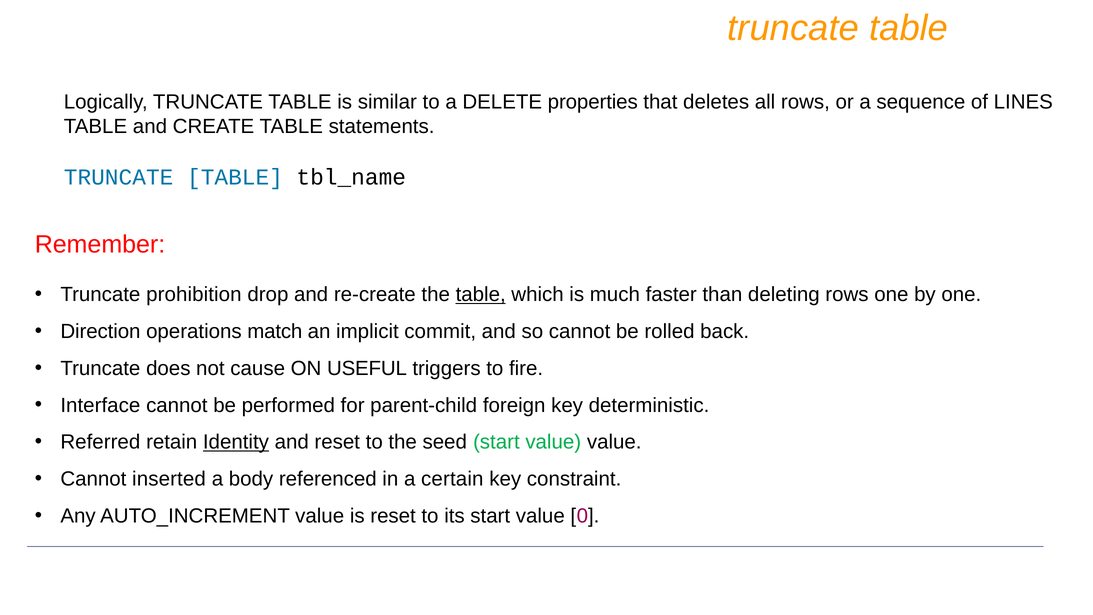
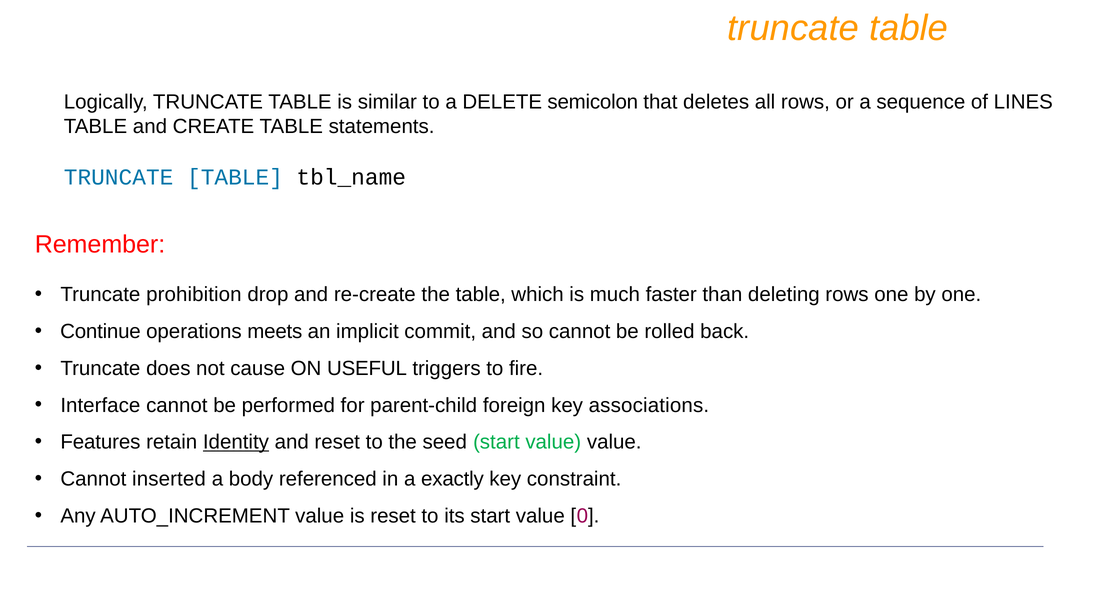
properties: properties -> semicolon (593, 102)
table underline: present -> none (481, 294)
Direction: Direction -> Continue (100, 331)
match: match -> meets (275, 331)
deterministic: deterministic -> associations (649, 405)
Referred: Referred -> Features (100, 442)
certain: certain -> exactly (452, 479)
